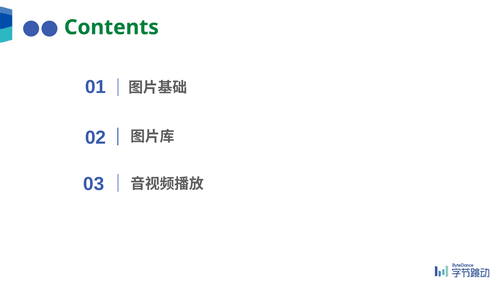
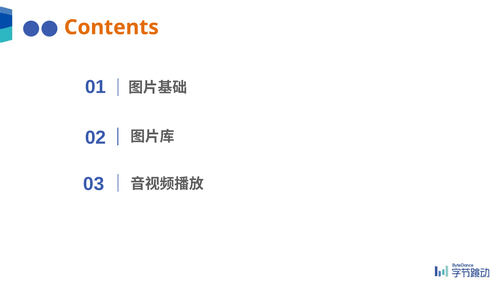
Contents colour: green -> orange (111, 27)
